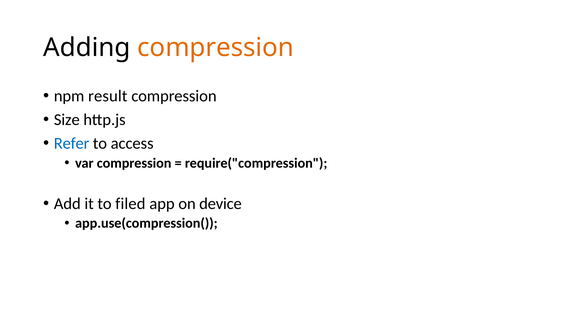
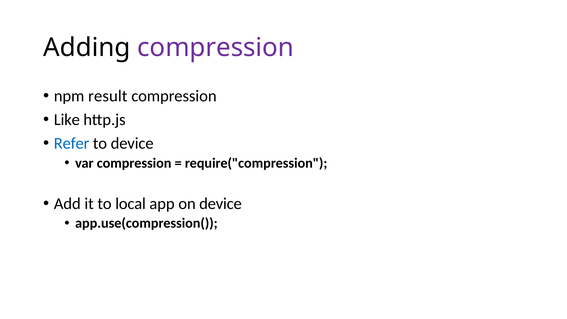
compression colour: orange -> purple (216, 48)
Size: Size -> Like (67, 120)
to access: access -> device (132, 143)
filed: filed -> local (131, 204)
